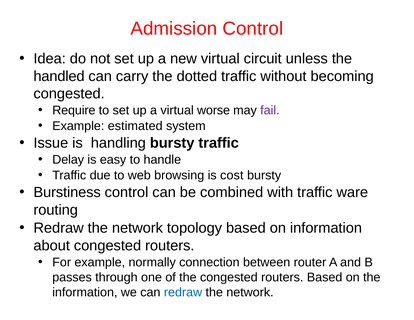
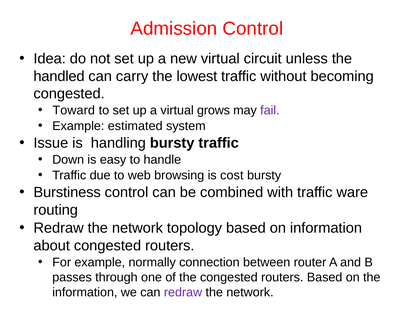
dotted: dotted -> lowest (197, 76)
Require: Require -> Toward (74, 110)
worse: worse -> grows (214, 110)
Delay: Delay -> Down (68, 160)
redraw colour: blue -> purple (183, 292)
